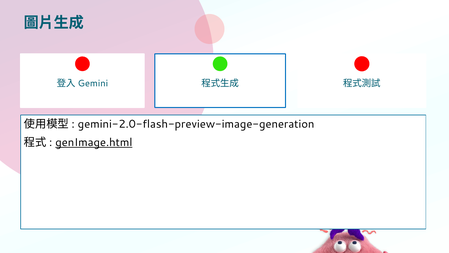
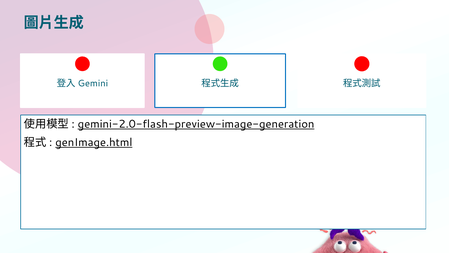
gemini-2.0-flash-preview-image-generation underline: none -> present (196, 124)
